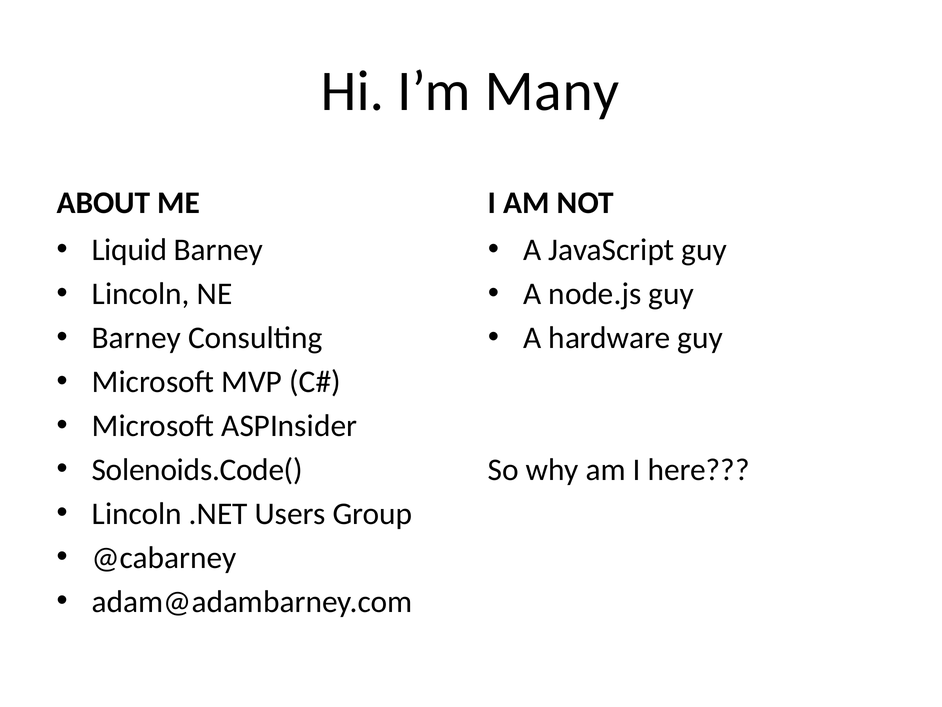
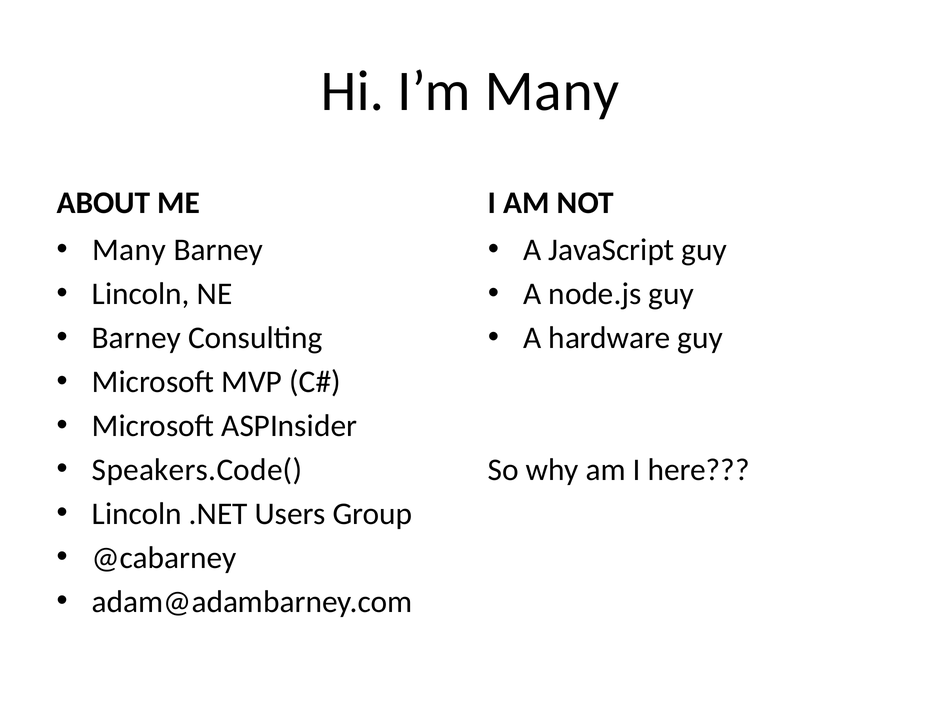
Liquid: Liquid -> Many (129, 250)
Solenoids.Code(: Solenoids.Code( -> Speakers.Code( (197, 470)
